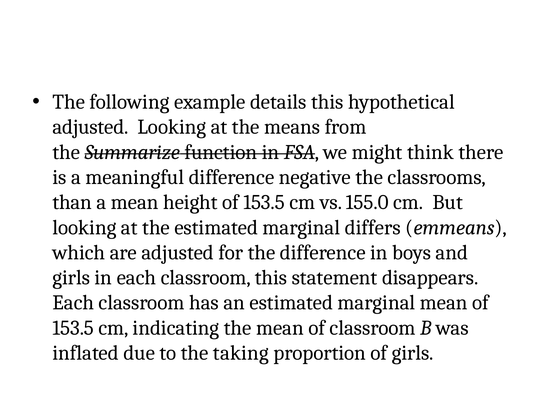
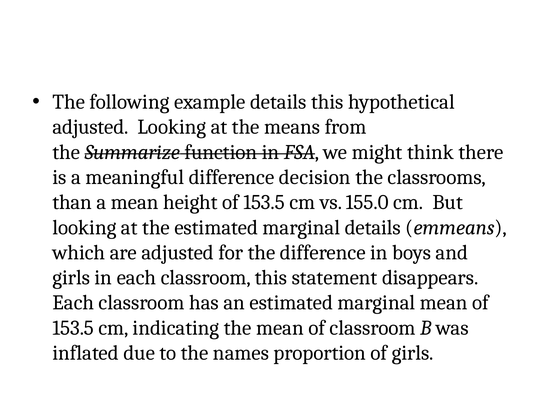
negative: negative -> decision (315, 177)
marginal differs: differs -> details (373, 228)
taking: taking -> names (241, 353)
